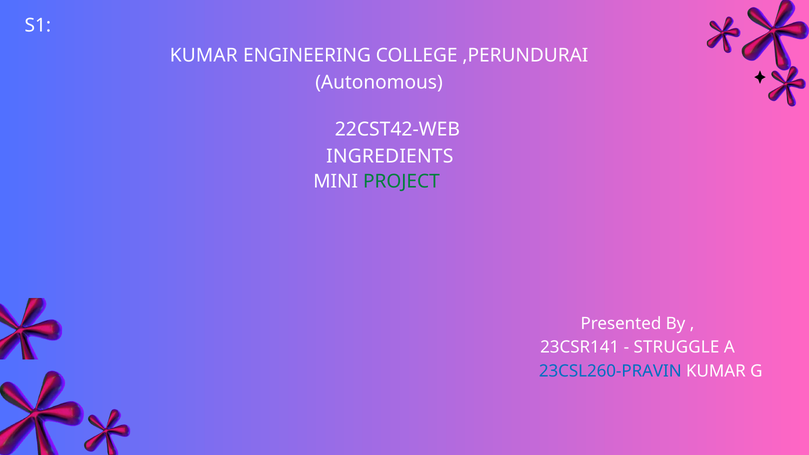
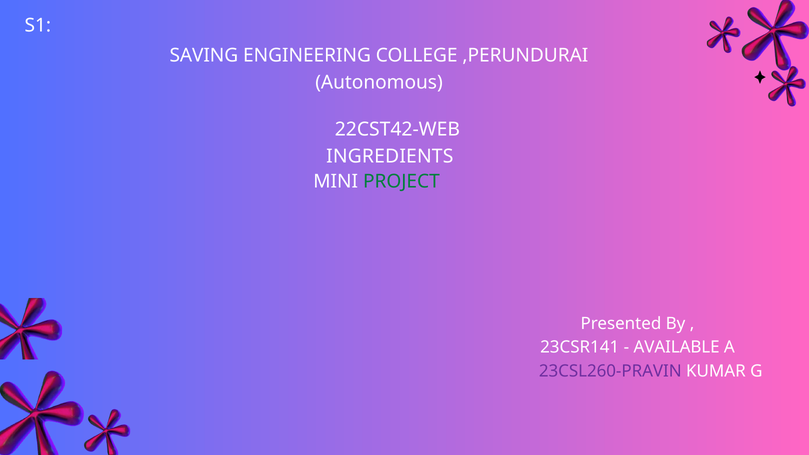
KUMAR: KUMAR -> SAVING (204, 55)
STRUGGLE: STRUGGLE -> AVAILABLE (677, 347)
23CSL260-PRAVIN colour: blue -> purple (610, 371)
